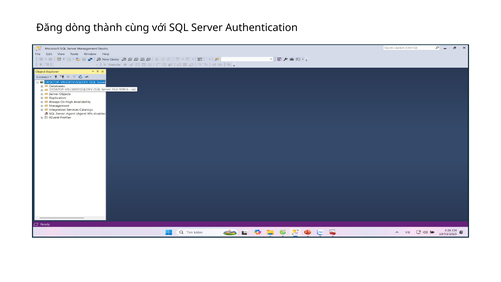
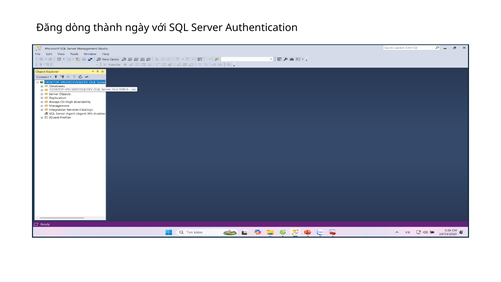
cùng: cùng -> ngày (137, 28)
